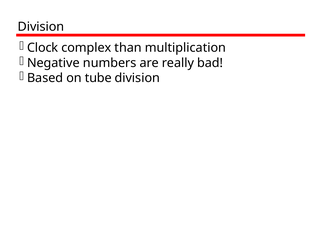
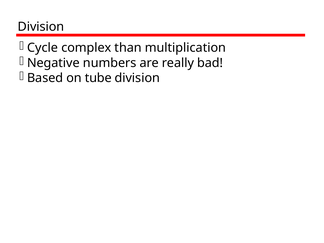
Clock: Clock -> Cycle (43, 48)
